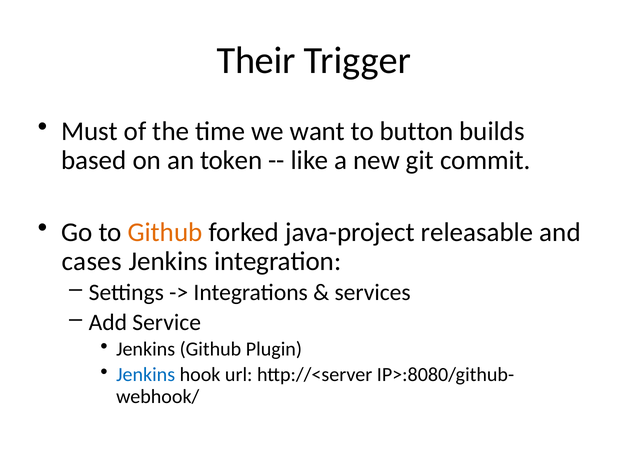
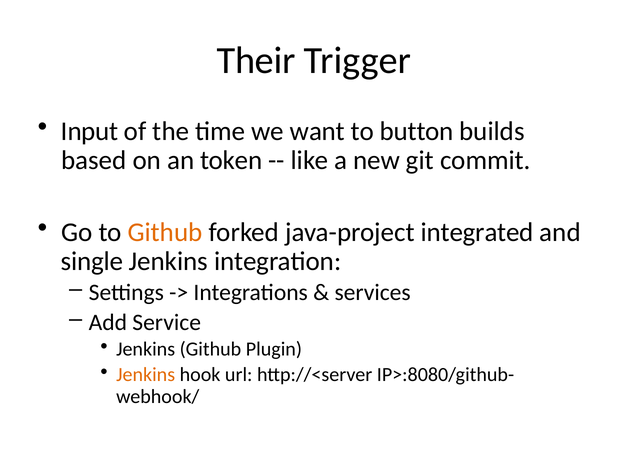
Must: Must -> Input (90, 131)
releasable: releasable -> integrated (477, 232)
cases: cases -> single (92, 261)
Jenkins colour: blue -> orange (146, 375)
